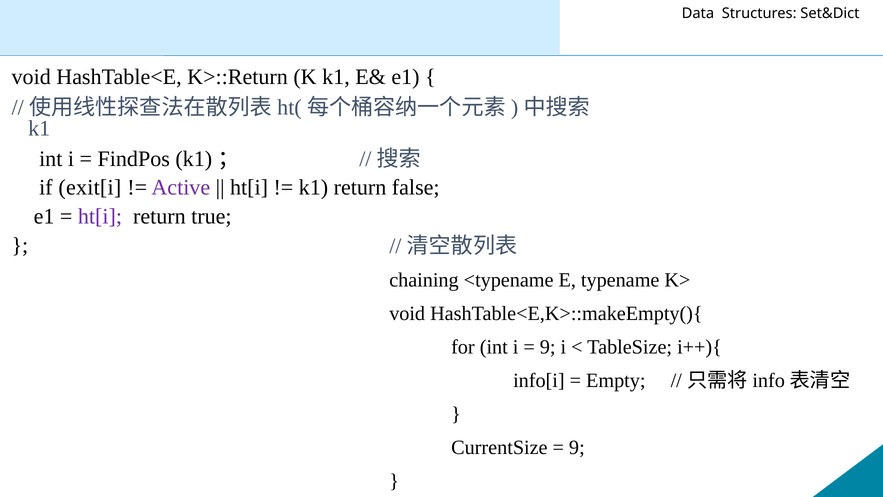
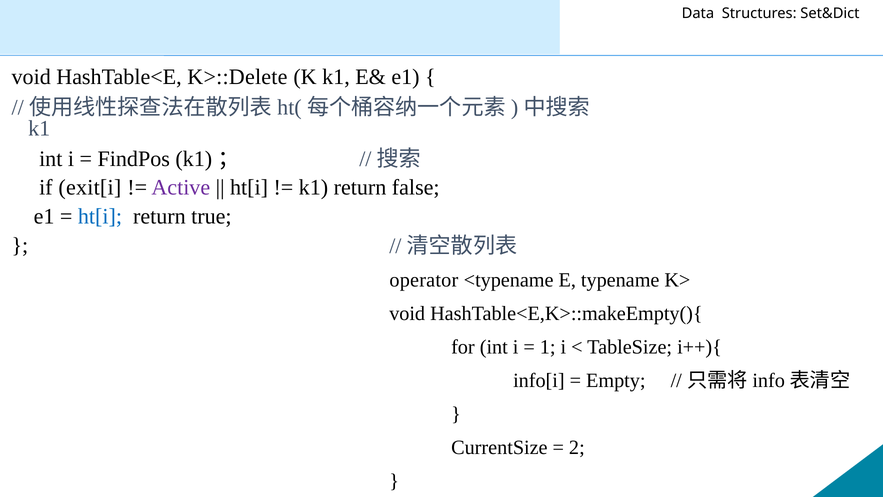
K>::Return: K>::Return -> K>::Delete (237, 77)
ht[i colour: purple -> blue (100, 216)
chaining: chaining -> operator (424, 280)
9: 9 -> 1 (548, 347)
9: 9 -> 2 (577, 447)
